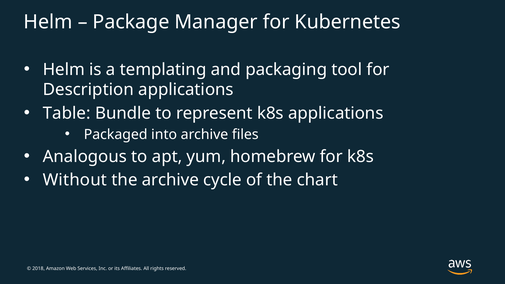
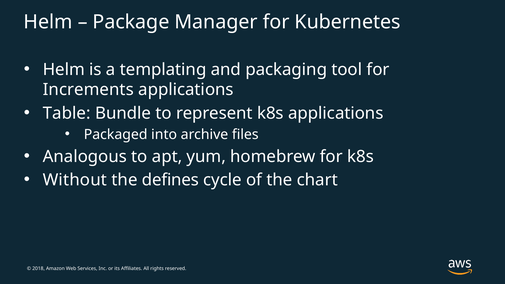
Description: Description -> Increments (88, 90)
the archive: archive -> defines (170, 180)
